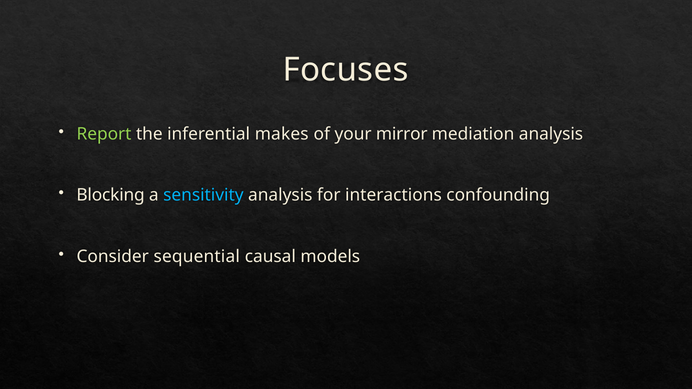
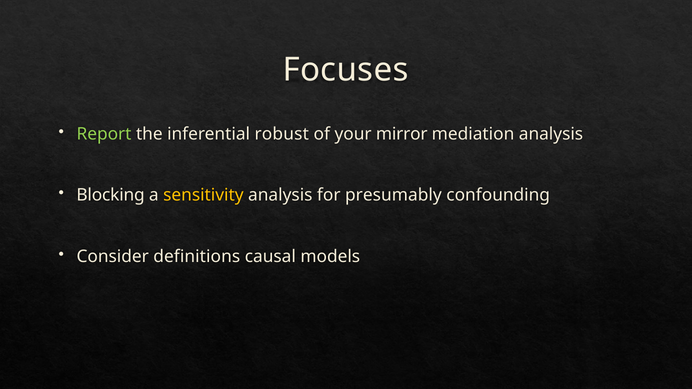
makes: makes -> robust (282, 134)
sensitivity colour: light blue -> yellow (203, 195)
interactions: interactions -> presumably (393, 195)
sequential: sequential -> definitions (197, 257)
